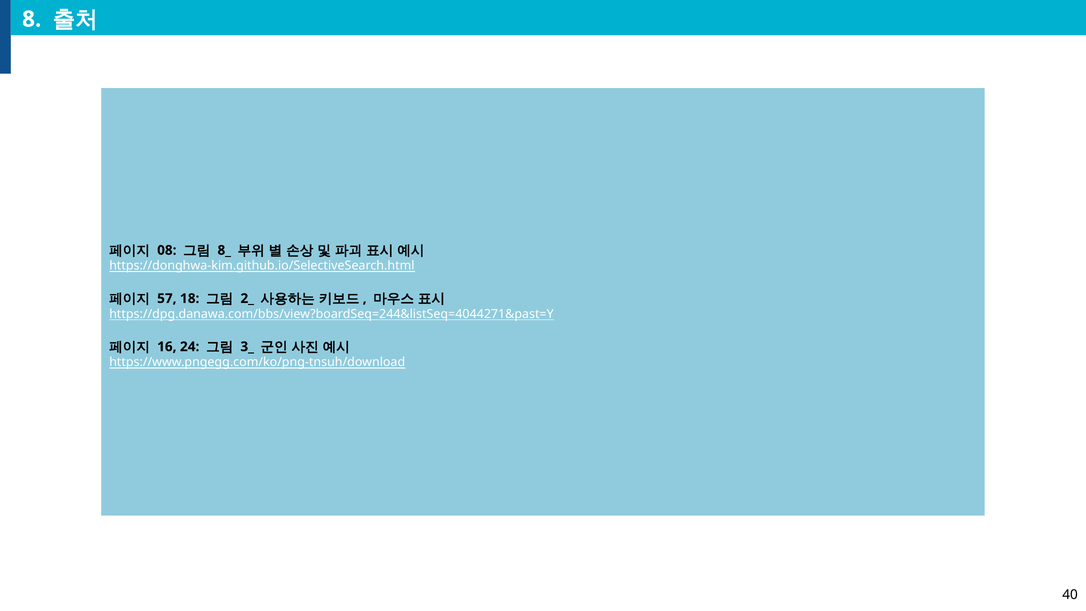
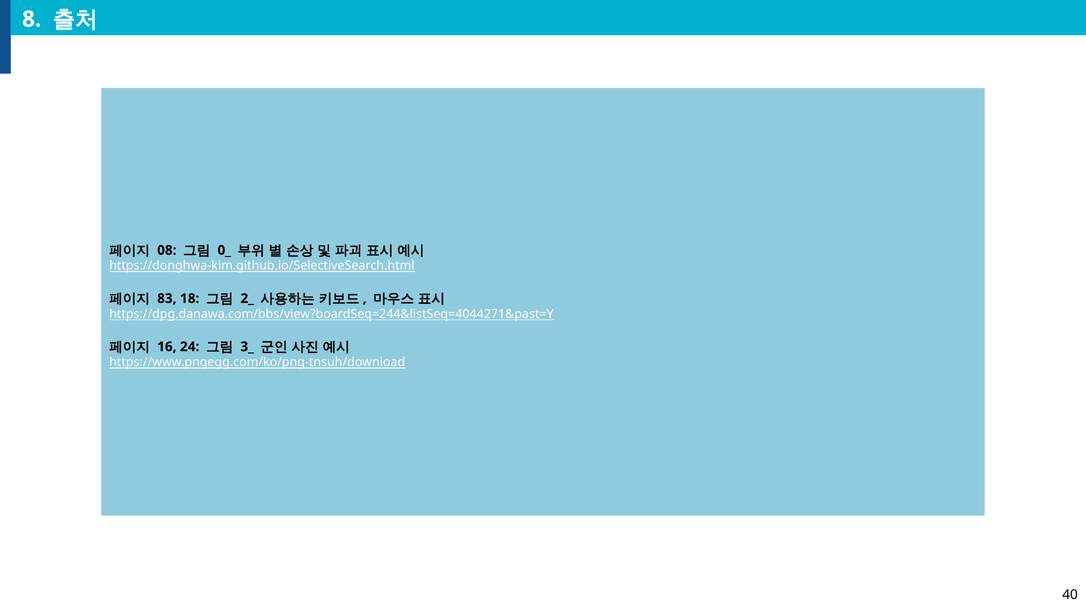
8_: 8_ -> 0_ (224, 250)
57: 57 -> 83 (167, 298)
